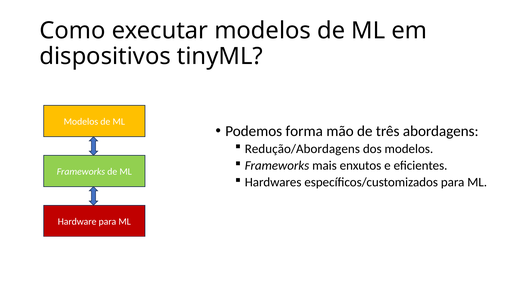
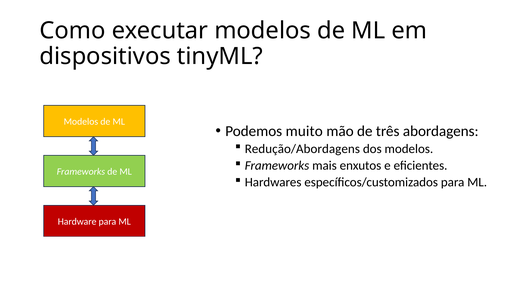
forma: forma -> muito (304, 131)
